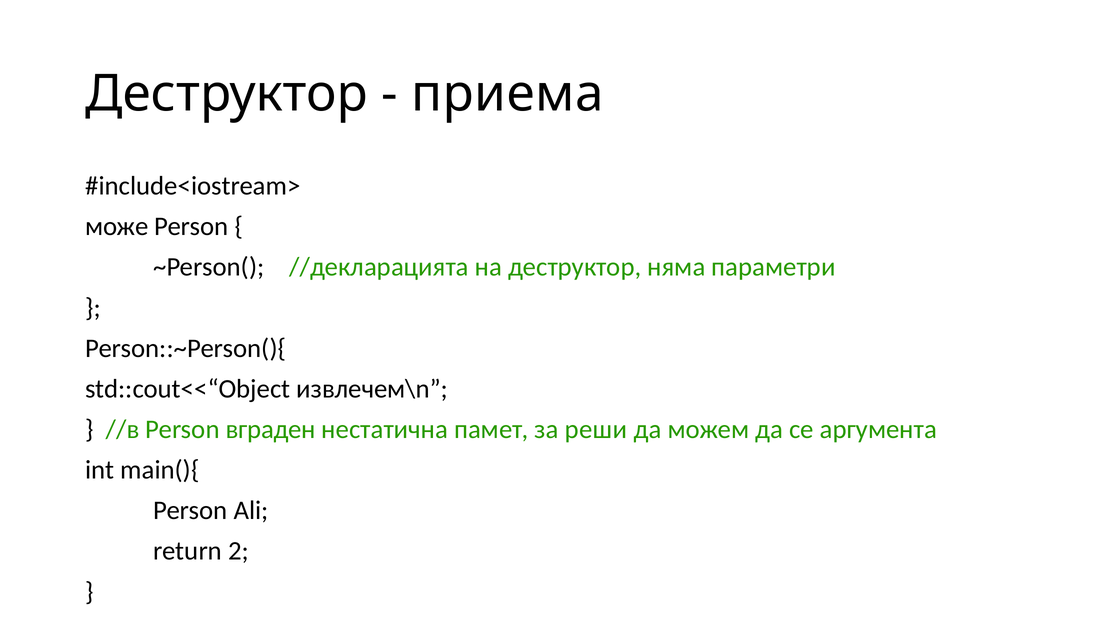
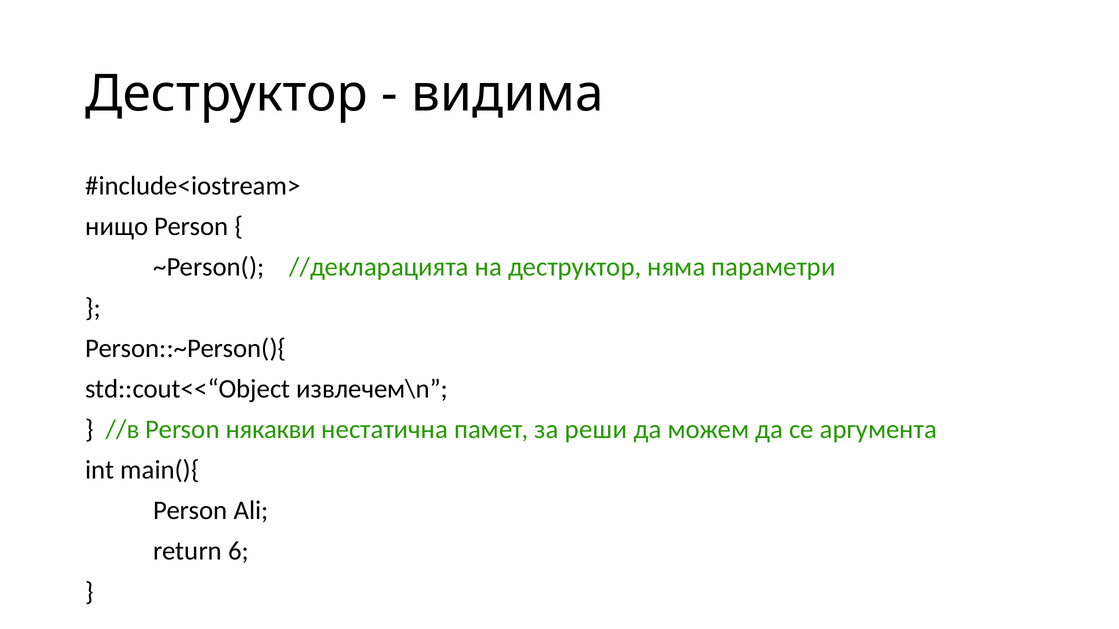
приема: приема -> видима (507, 94)
може: може -> нищо (117, 227)
вграден: вграден -> някакви (271, 430)
2: 2 -> 6 (238, 552)
